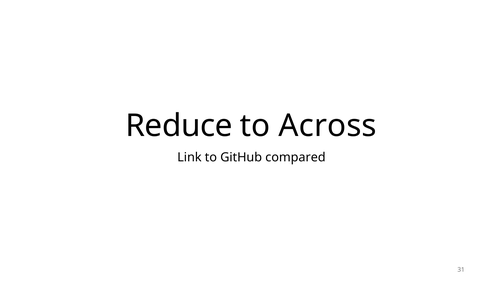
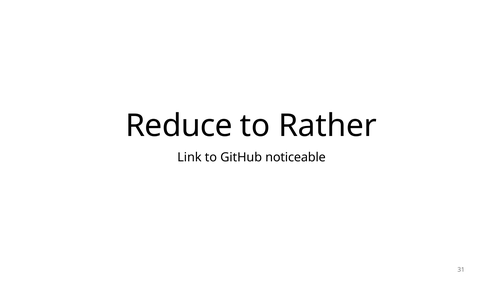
Across: Across -> Rather (328, 126)
compared: compared -> noticeable (296, 157)
